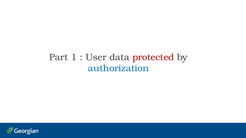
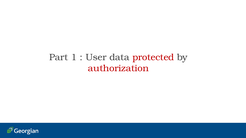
authorization colour: blue -> red (118, 68)
